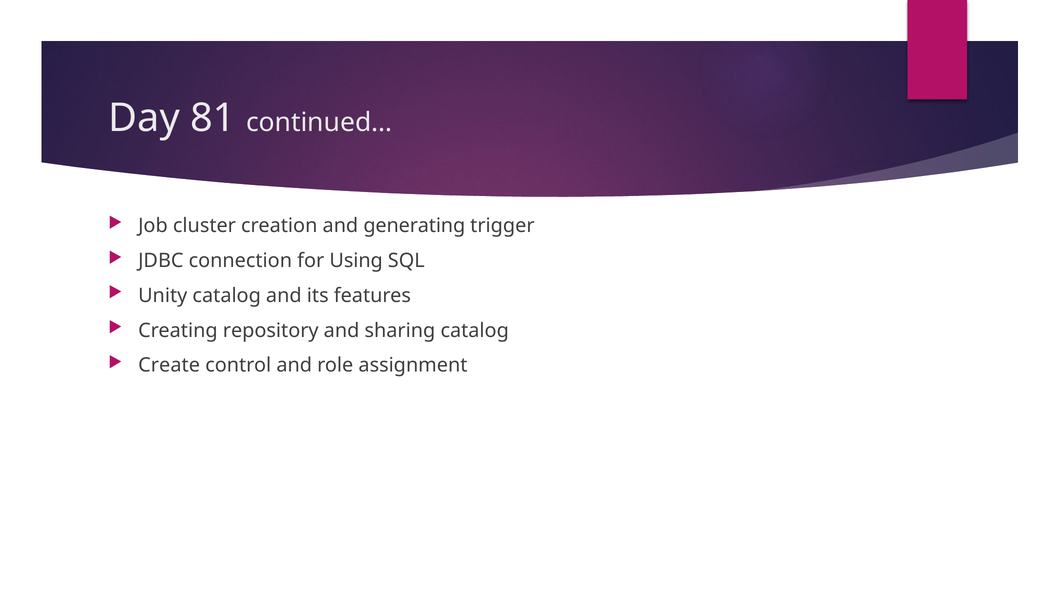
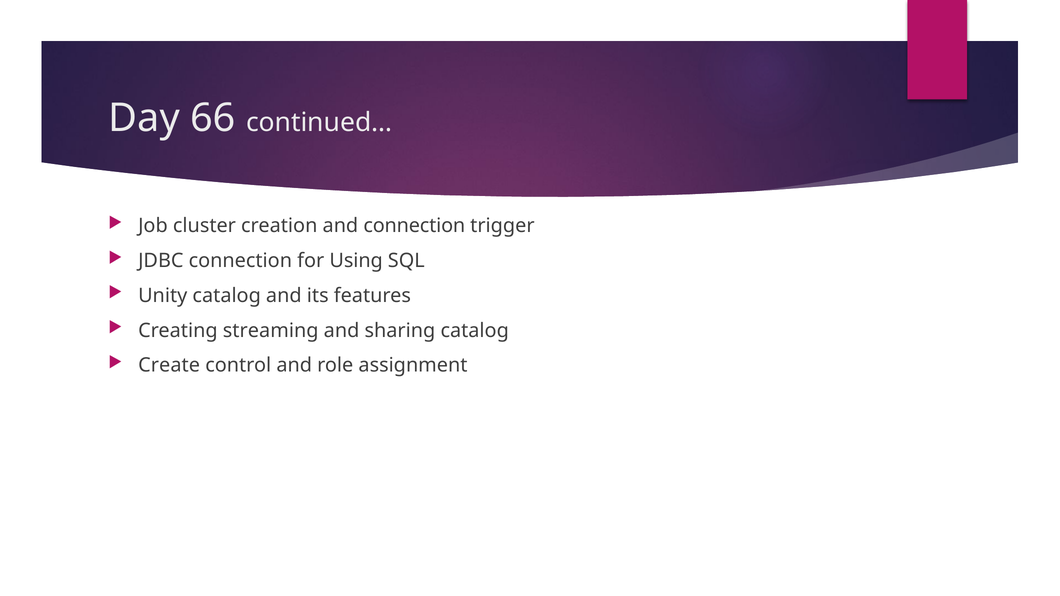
81: 81 -> 66 (213, 118)
and generating: generating -> connection (414, 226)
repository: repository -> streaming (271, 331)
